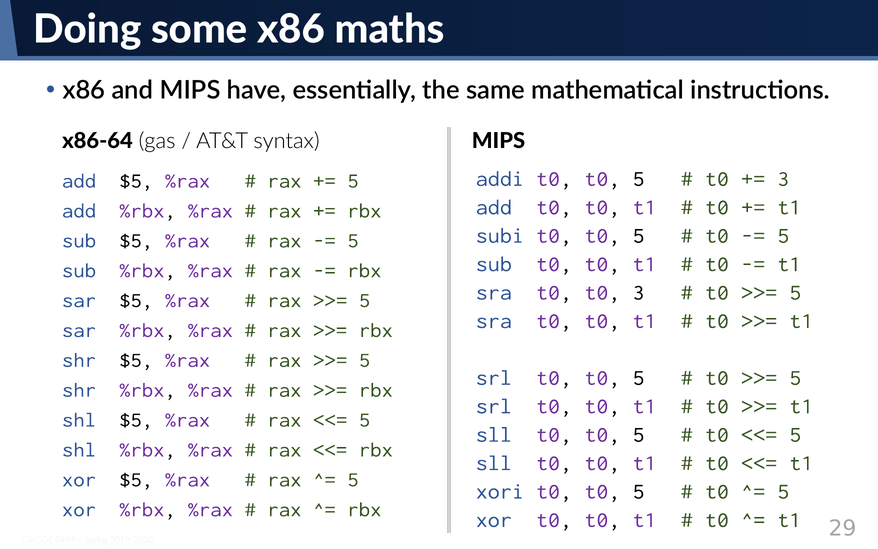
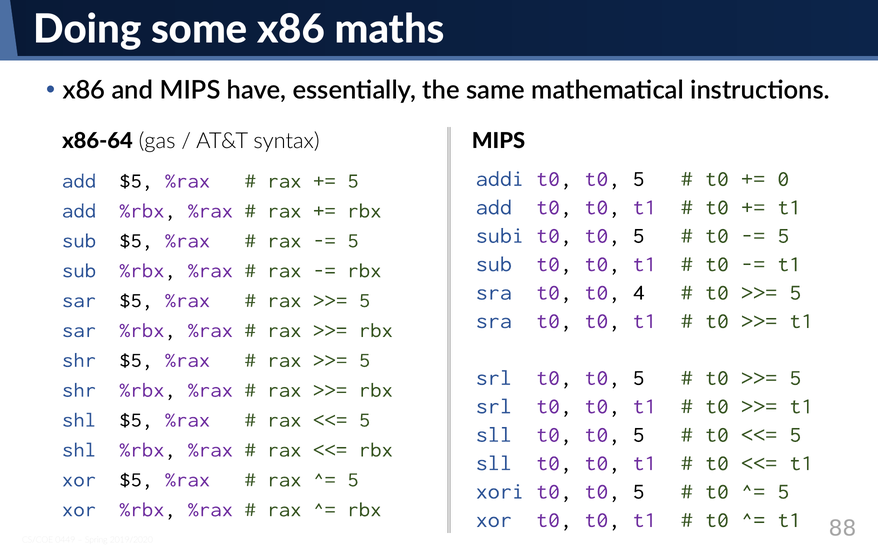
3: 3 -> 0 (783, 179)
t0 3: 3 -> 4 (639, 292)
29: 29 -> 88 (843, 528)
